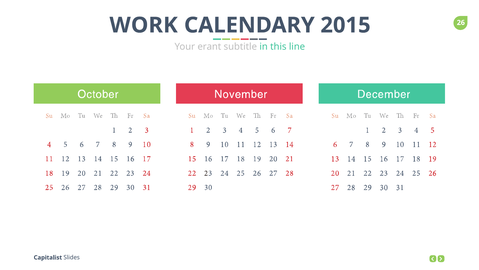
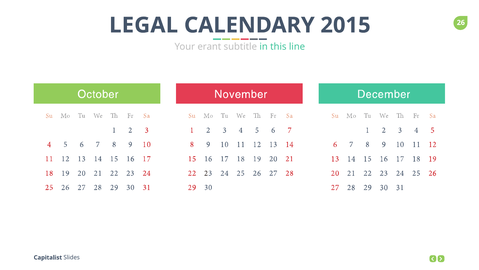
WORK: WORK -> LEGAL (144, 25)
